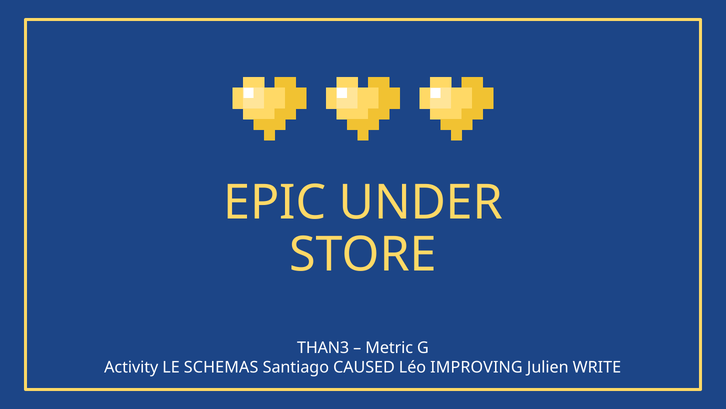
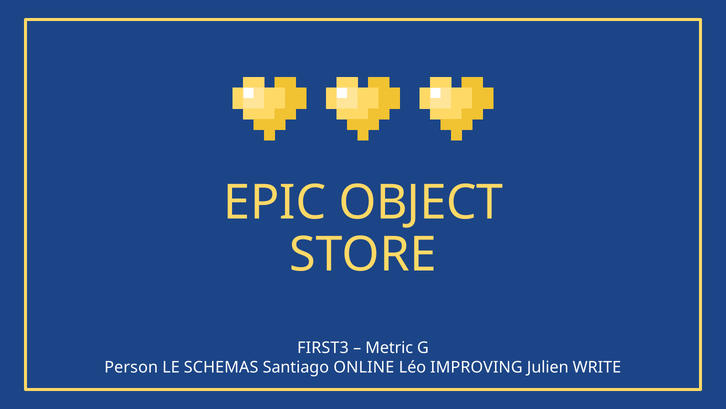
UNDER: UNDER -> OBJECT (421, 202)
THAN3: THAN3 -> FIRST3 (323, 348)
Activity: Activity -> Person (131, 367)
CAUSED: CAUSED -> ONLINE (364, 367)
